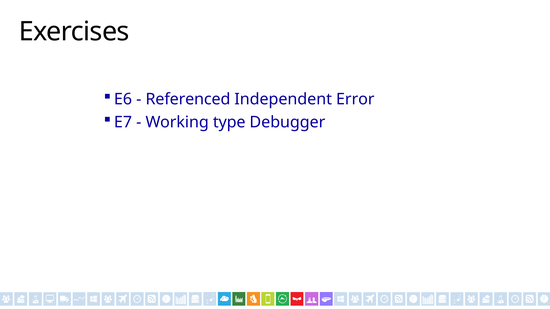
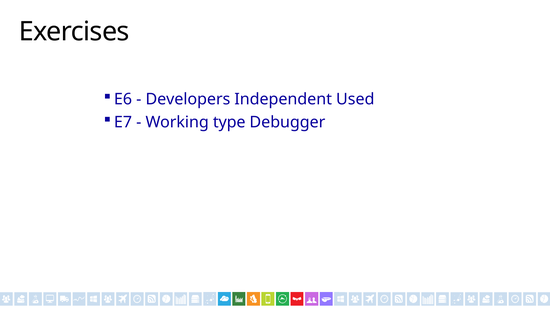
Referenced: Referenced -> Developers (188, 99)
Error: Error -> Used (355, 99)
